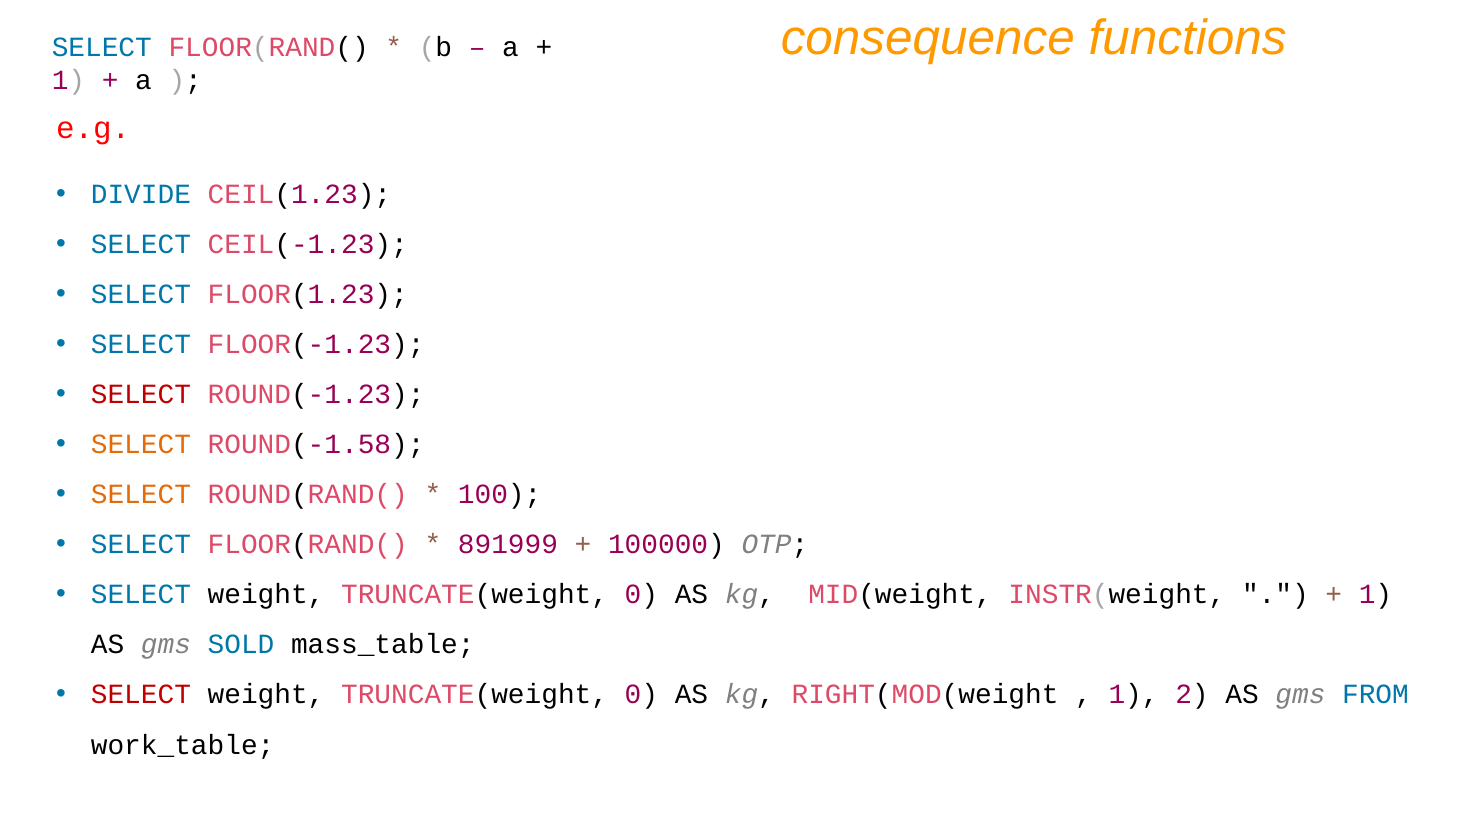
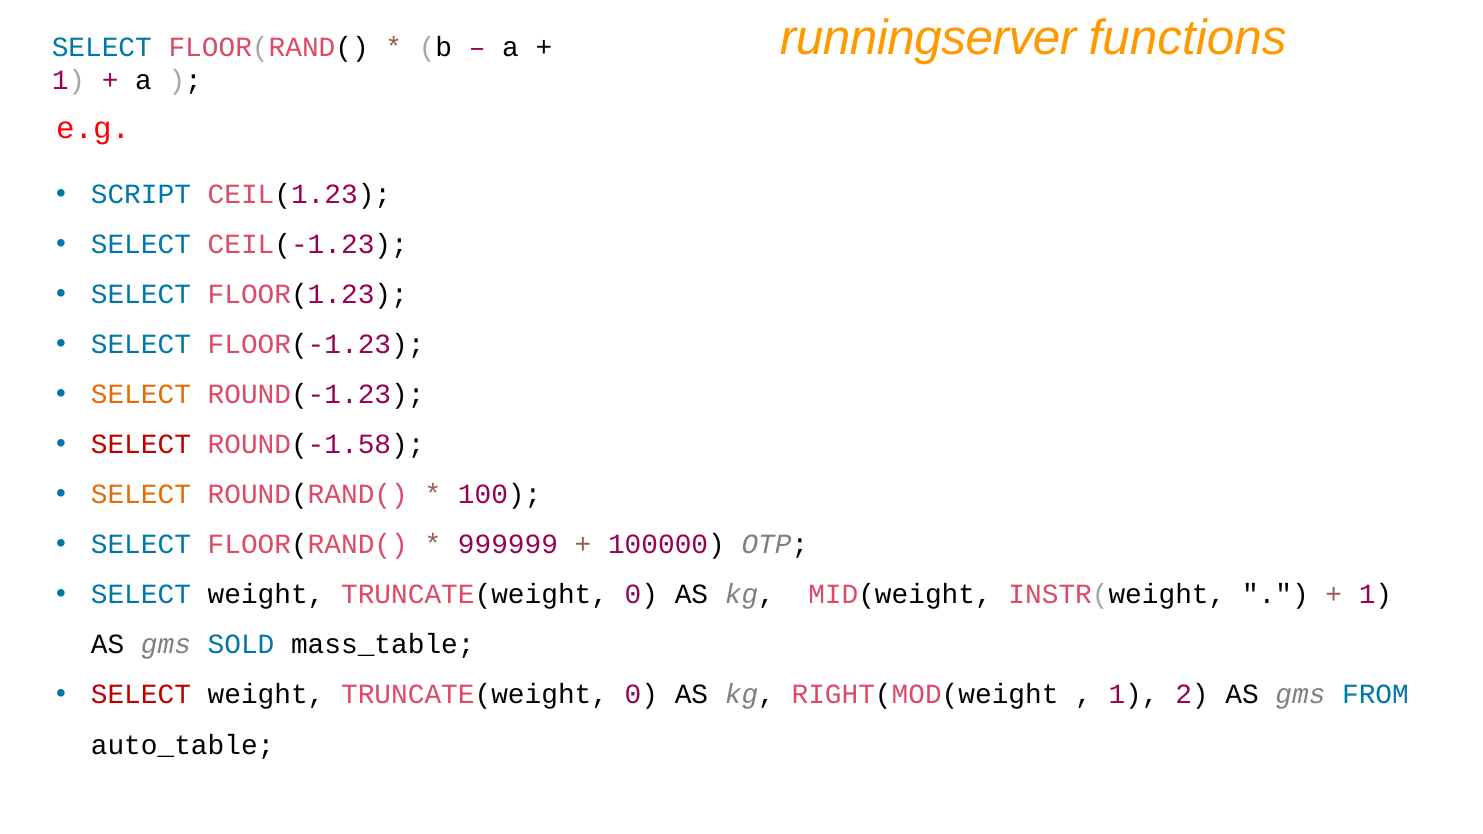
consequence: consequence -> runningserver (928, 39)
DIVIDE: DIVIDE -> SCRIPT (141, 194)
SELECT colour: red -> orange (141, 395)
SELECT colour: orange -> red (141, 445)
891999: 891999 -> 999999 (508, 545)
work_table: work_table -> auto_table (183, 745)
